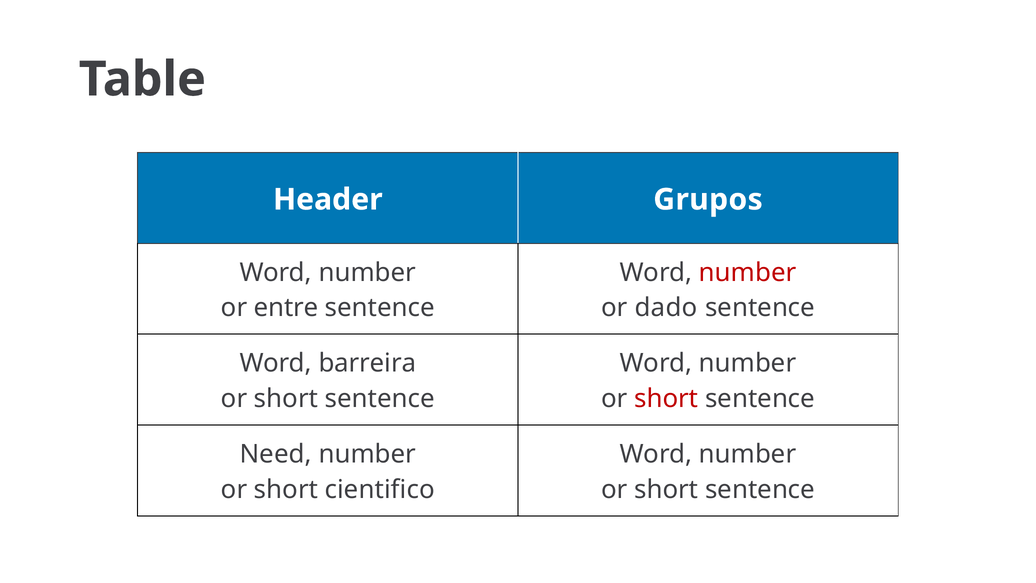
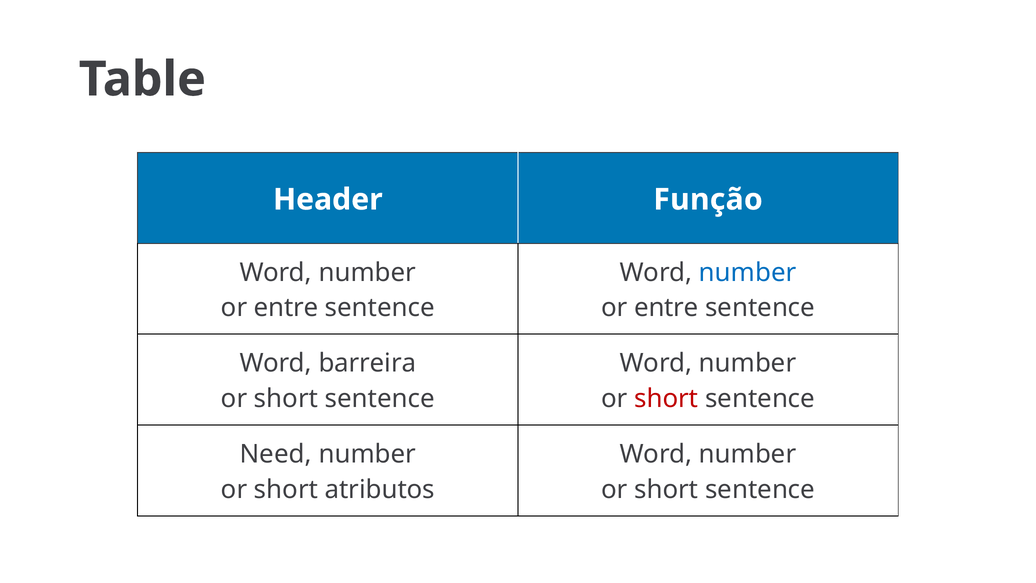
Grupos: Grupos -> Função (708, 200)
number colour: red -> blue (748, 272)
dado: dado -> entre (666, 308)
cientifico: cientifico -> atributos (380, 489)
